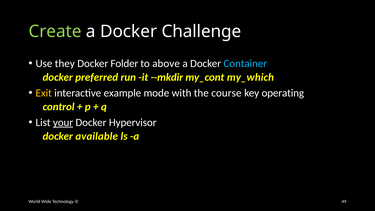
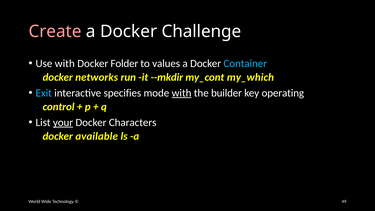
Create colour: light green -> pink (55, 32)
Use they: they -> with (65, 63)
above: above -> values (166, 63)
preferred: preferred -> networks (97, 77)
Exit colour: yellow -> light blue (44, 93)
example: example -> specifies (122, 93)
with underline: none -> present (182, 93)
course: course -> builder (227, 93)
Hypervisor: Hypervisor -> Characters (133, 122)
